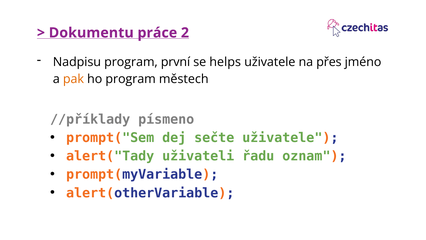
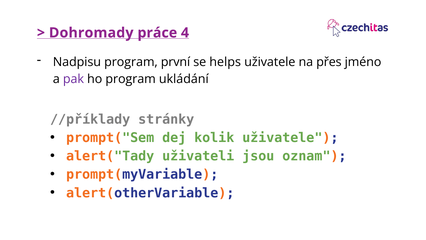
Dokumentu: Dokumentu -> Dohromady (91, 33)
2: 2 -> 4 (185, 33)
pak colour: orange -> purple (73, 79)
městech: městech -> ukládání (184, 79)
písmeno: písmeno -> stránky (166, 119)
sečte: sečte -> kolik (214, 138)
řadu: řadu -> jsou (258, 156)
